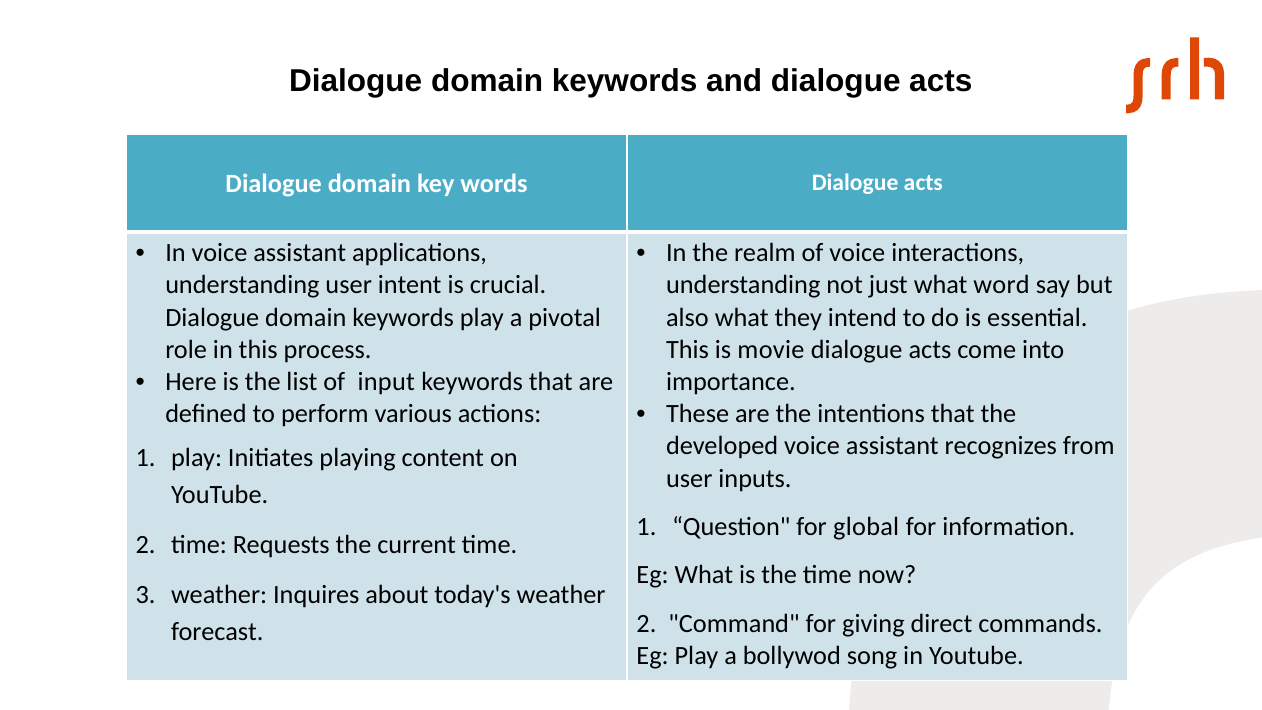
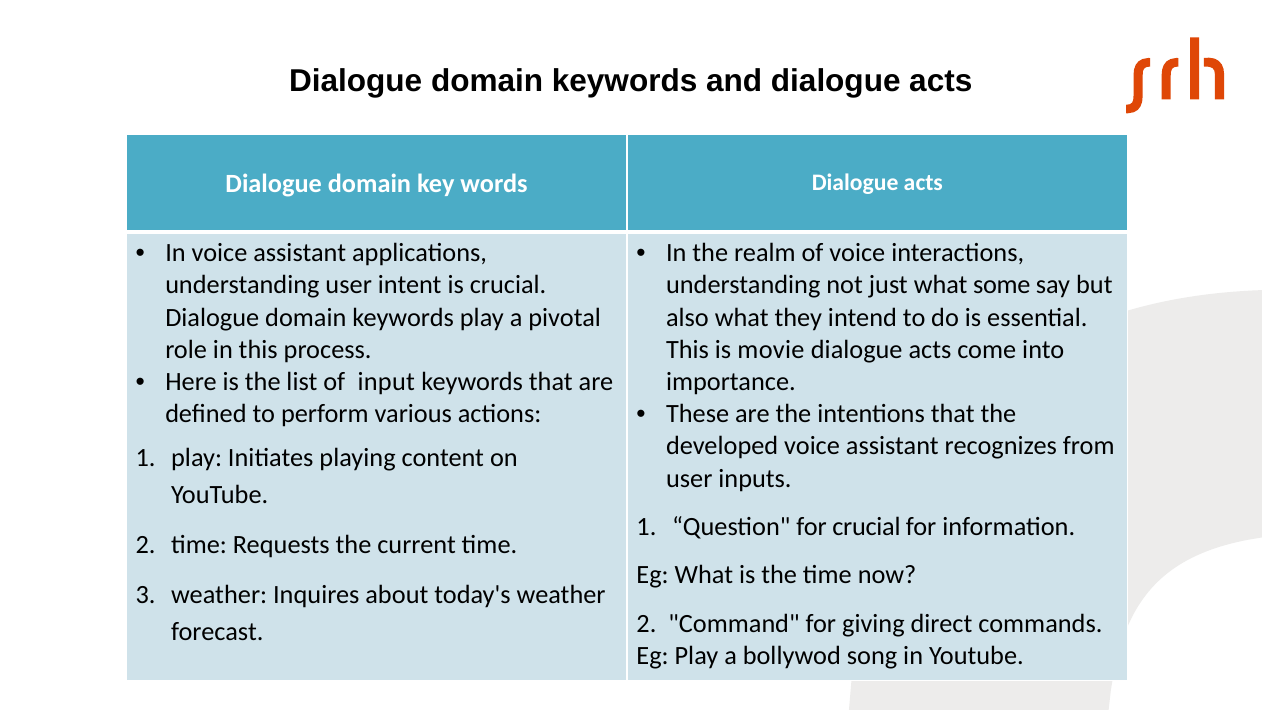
word: word -> some (1002, 285)
for global: global -> crucial (866, 527)
